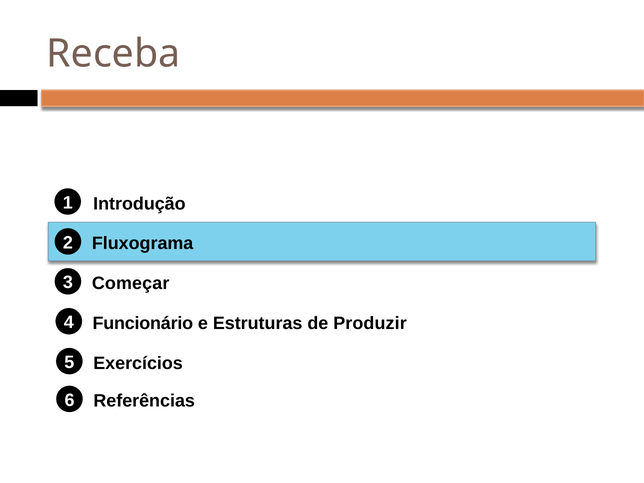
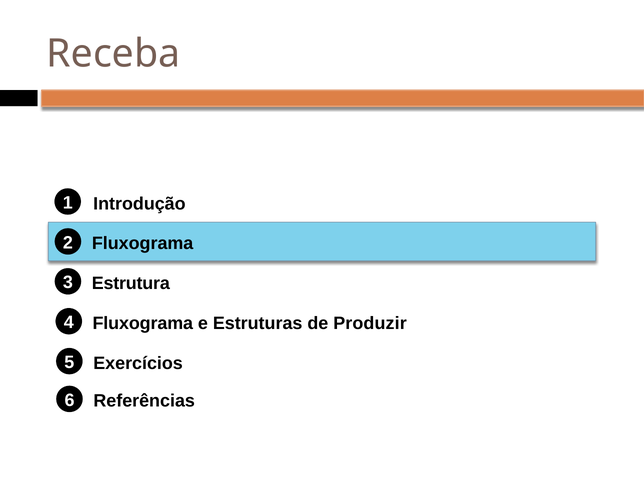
Começar: Começar -> Estrutura (131, 283)
4 Funcionário: Funcionário -> Fluxograma (143, 323)
